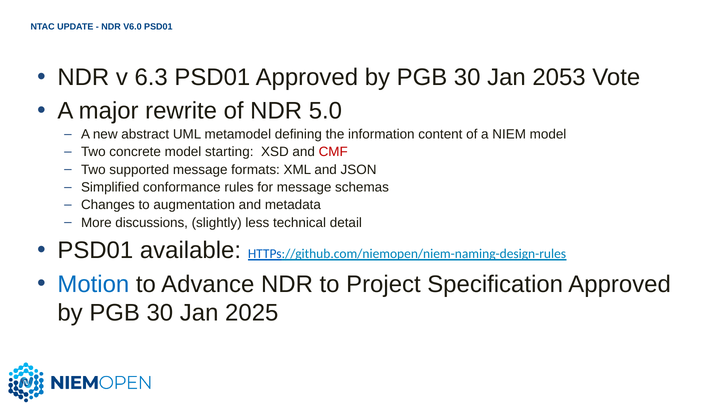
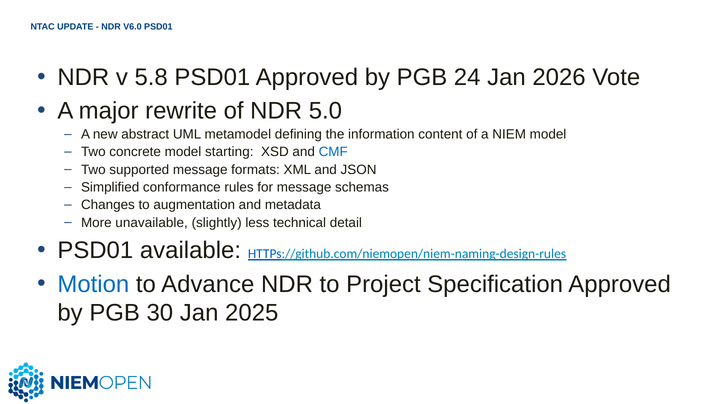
6.3: 6.3 -> 5.8 (151, 78)
30: 30 -> 24 (467, 78)
2053: 2053 -> 2026 (559, 78)
CMF colour: red -> blue (333, 152)
discussions: discussions -> unavailable (152, 223)
